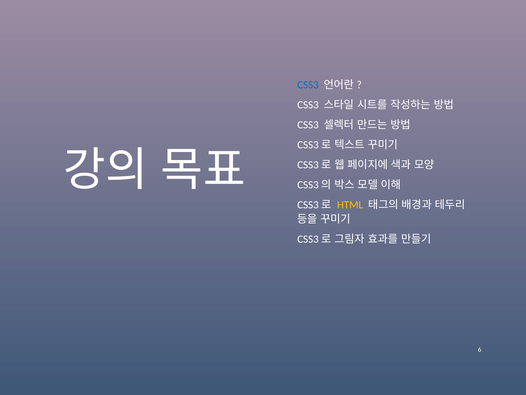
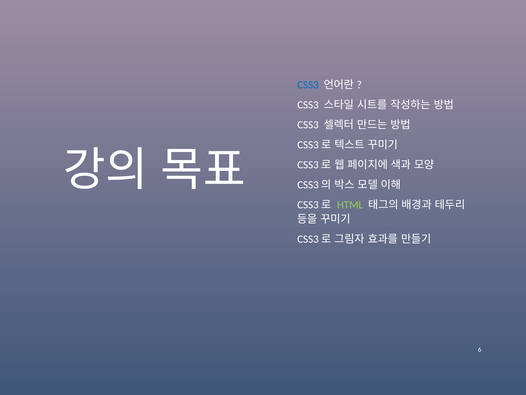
HTML colour: yellow -> light green (350, 205)
